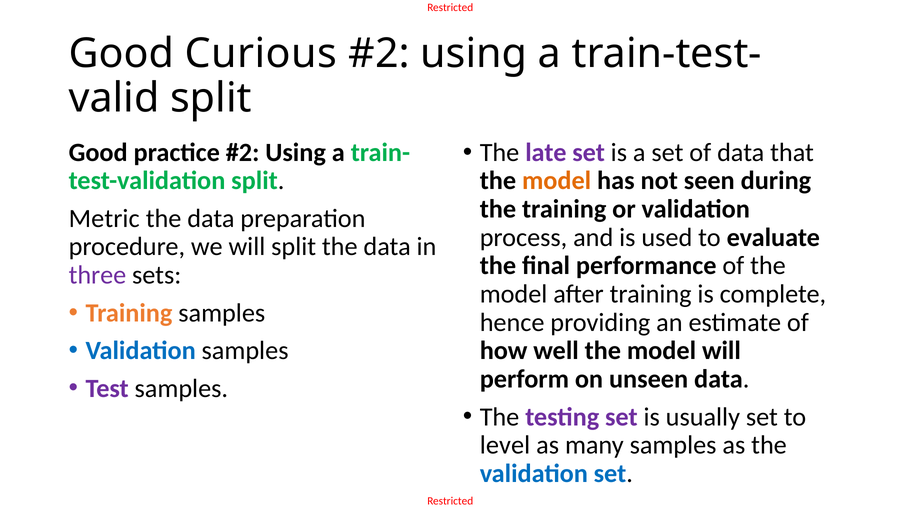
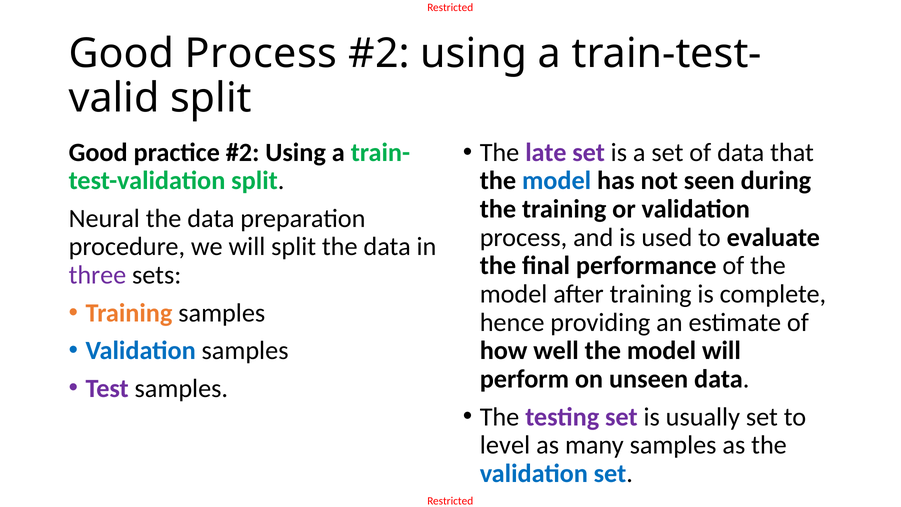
Good Curious: Curious -> Process (261, 53)
model colour: orange -> blue (557, 181)
Metric: Metric -> Neural (104, 218)
